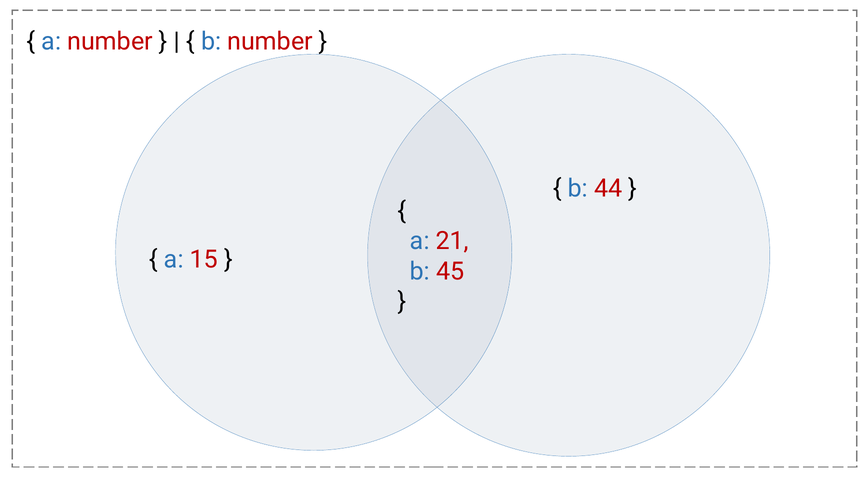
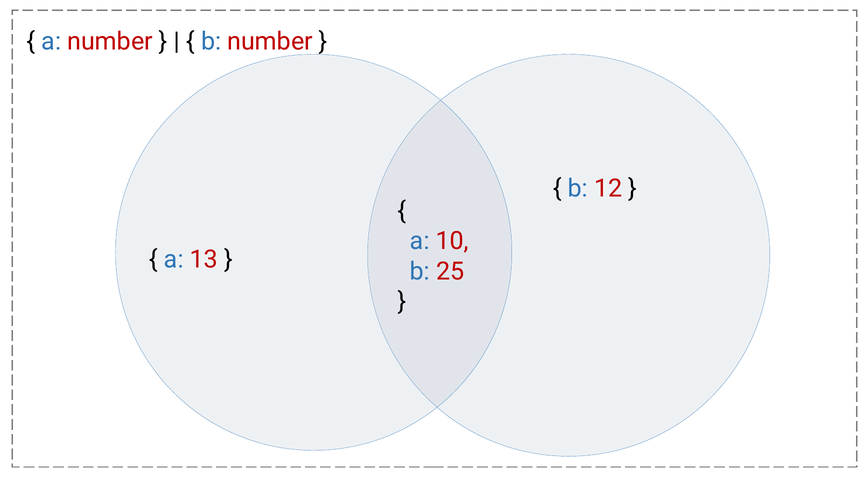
44: 44 -> 12 (608, 189)
21: 21 -> 10 (452, 241)
15: 15 -> 13 (204, 259)
45: 45 -> 25 (450, 271)
